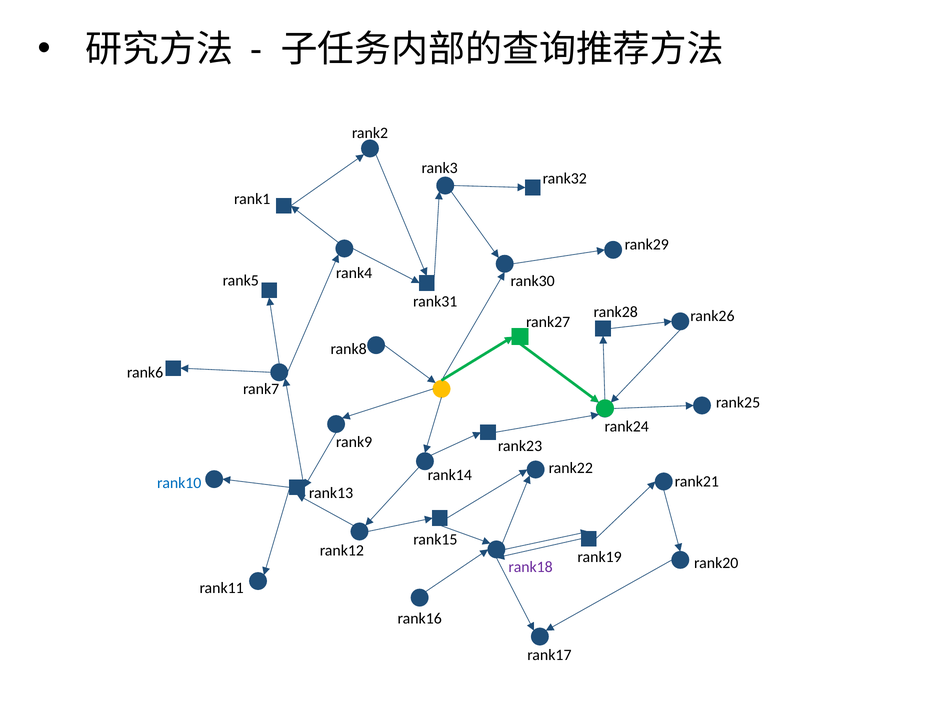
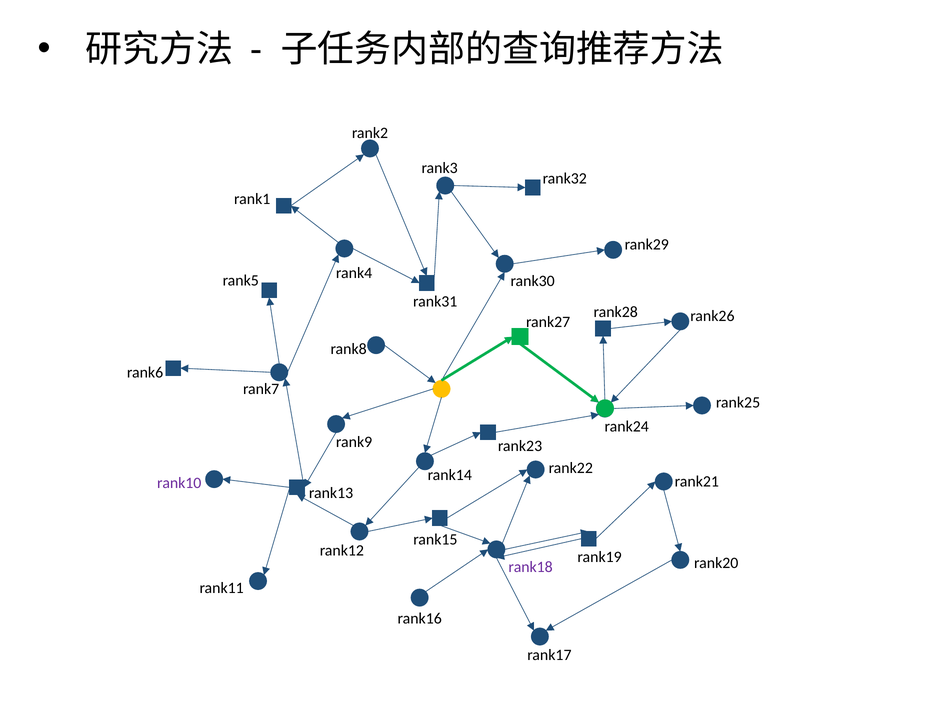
rank10 colour: blue -> purple (179, 483)
